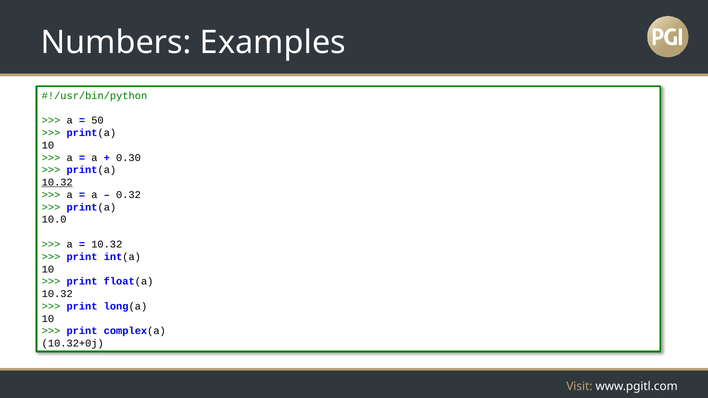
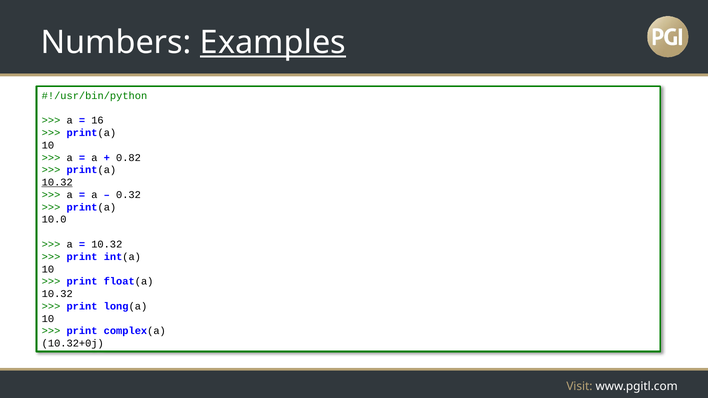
Examples underline: none -> present (273, 43)
50: 50 -> 16 (97, 121)
0.30: 0.30 -> 0.82 (128, 158)
